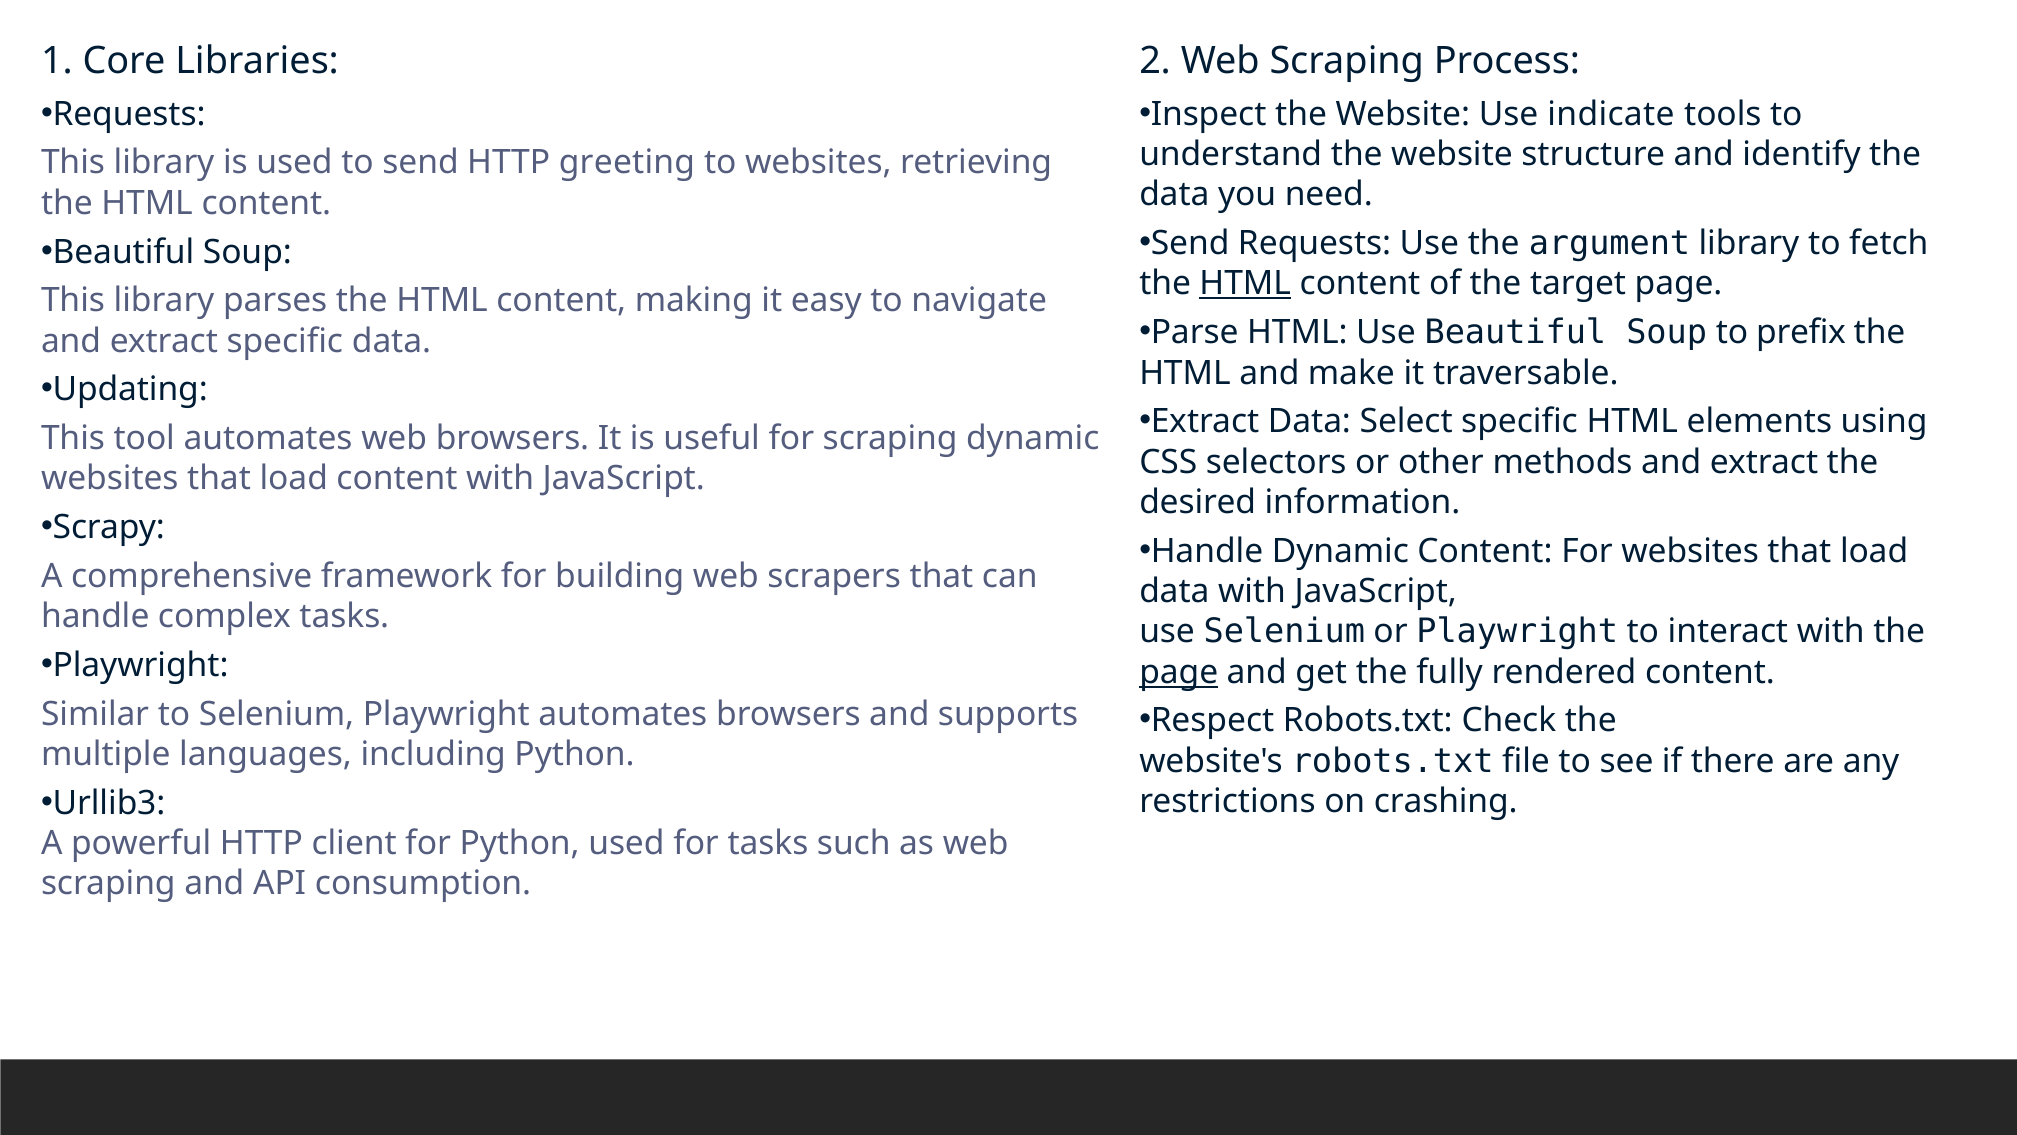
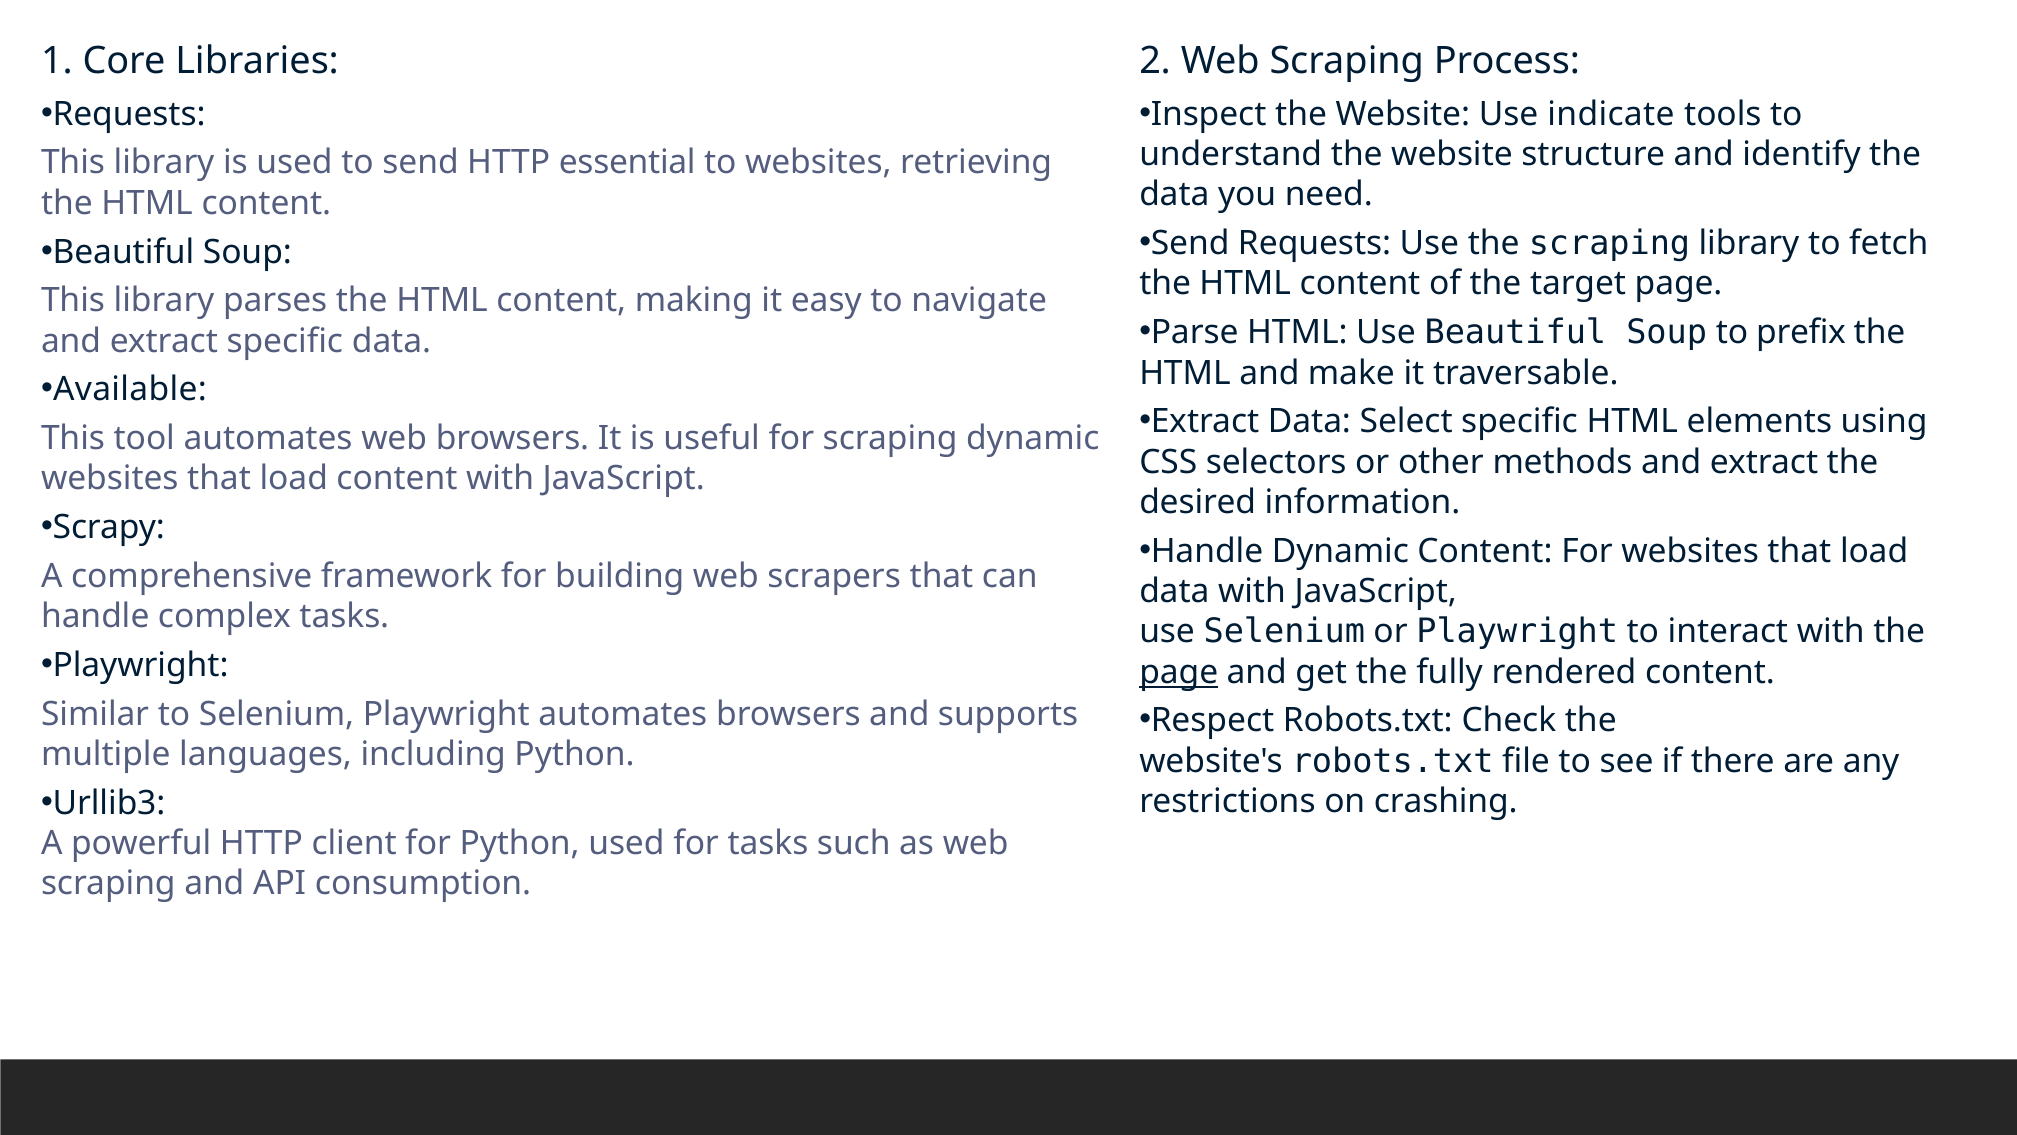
greeting: greeting -> essential (627, 163)
the argument: argument -> scraping (1609, 243)
HTML underline: present -> none (1245, 284)
Updating: Updating -> Available (130, 390)
